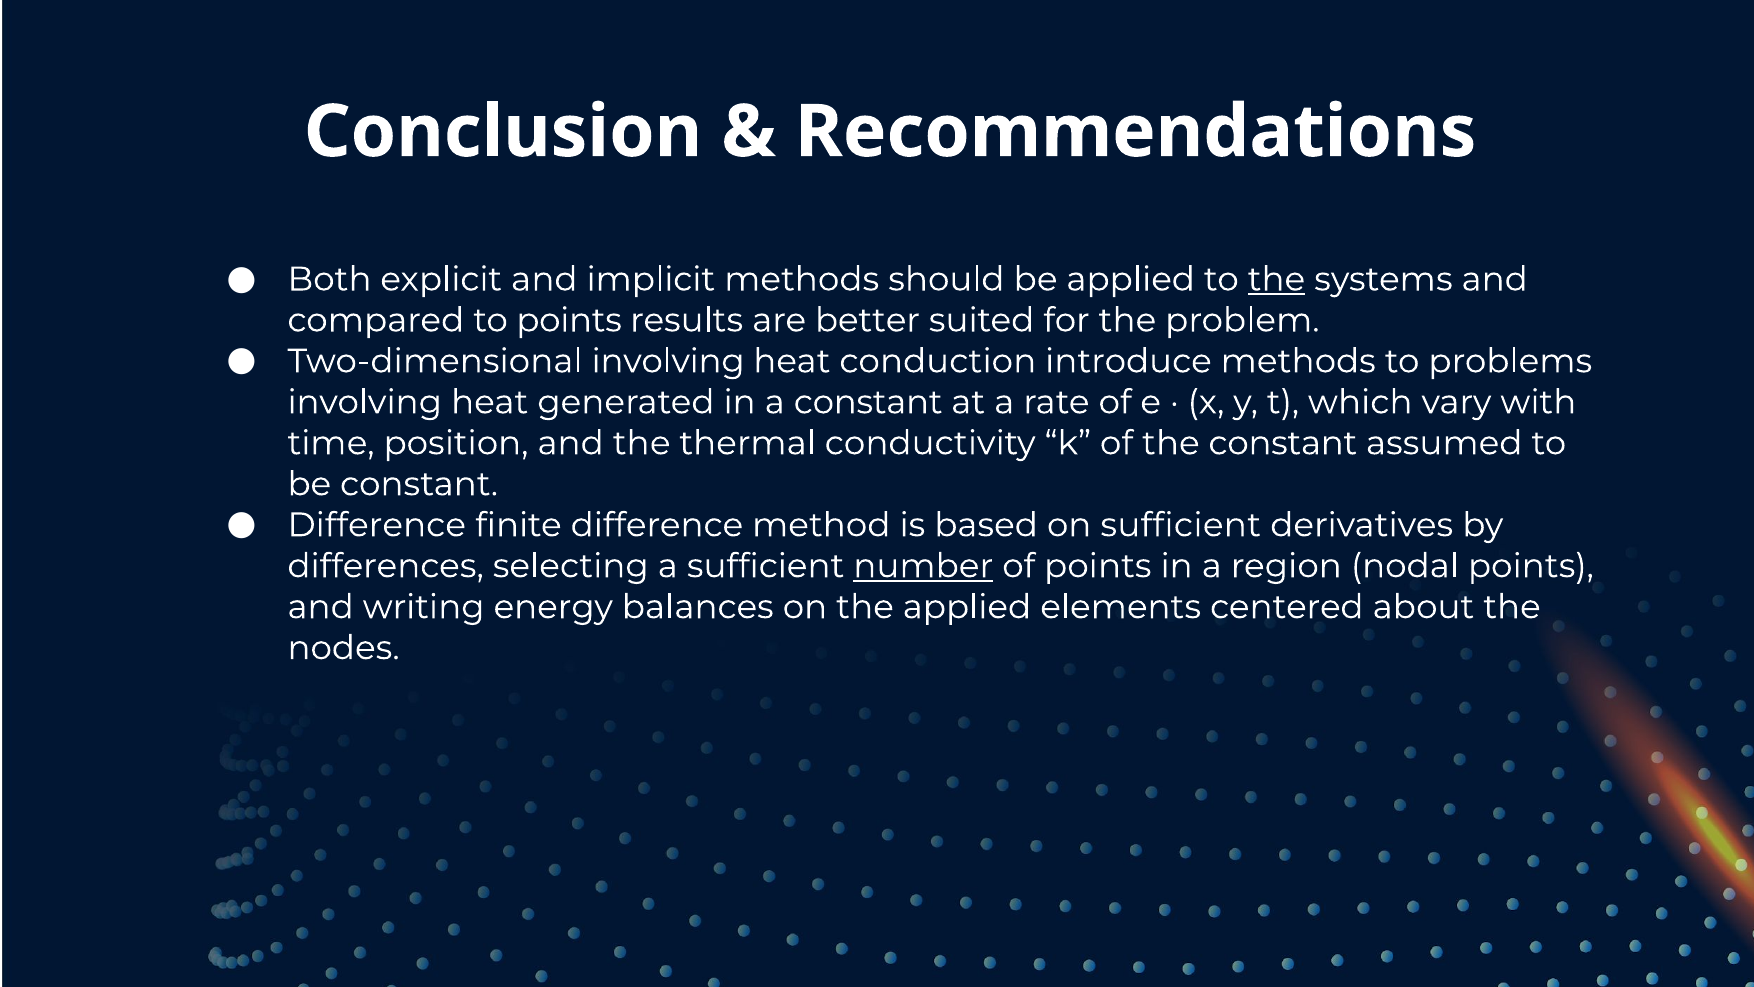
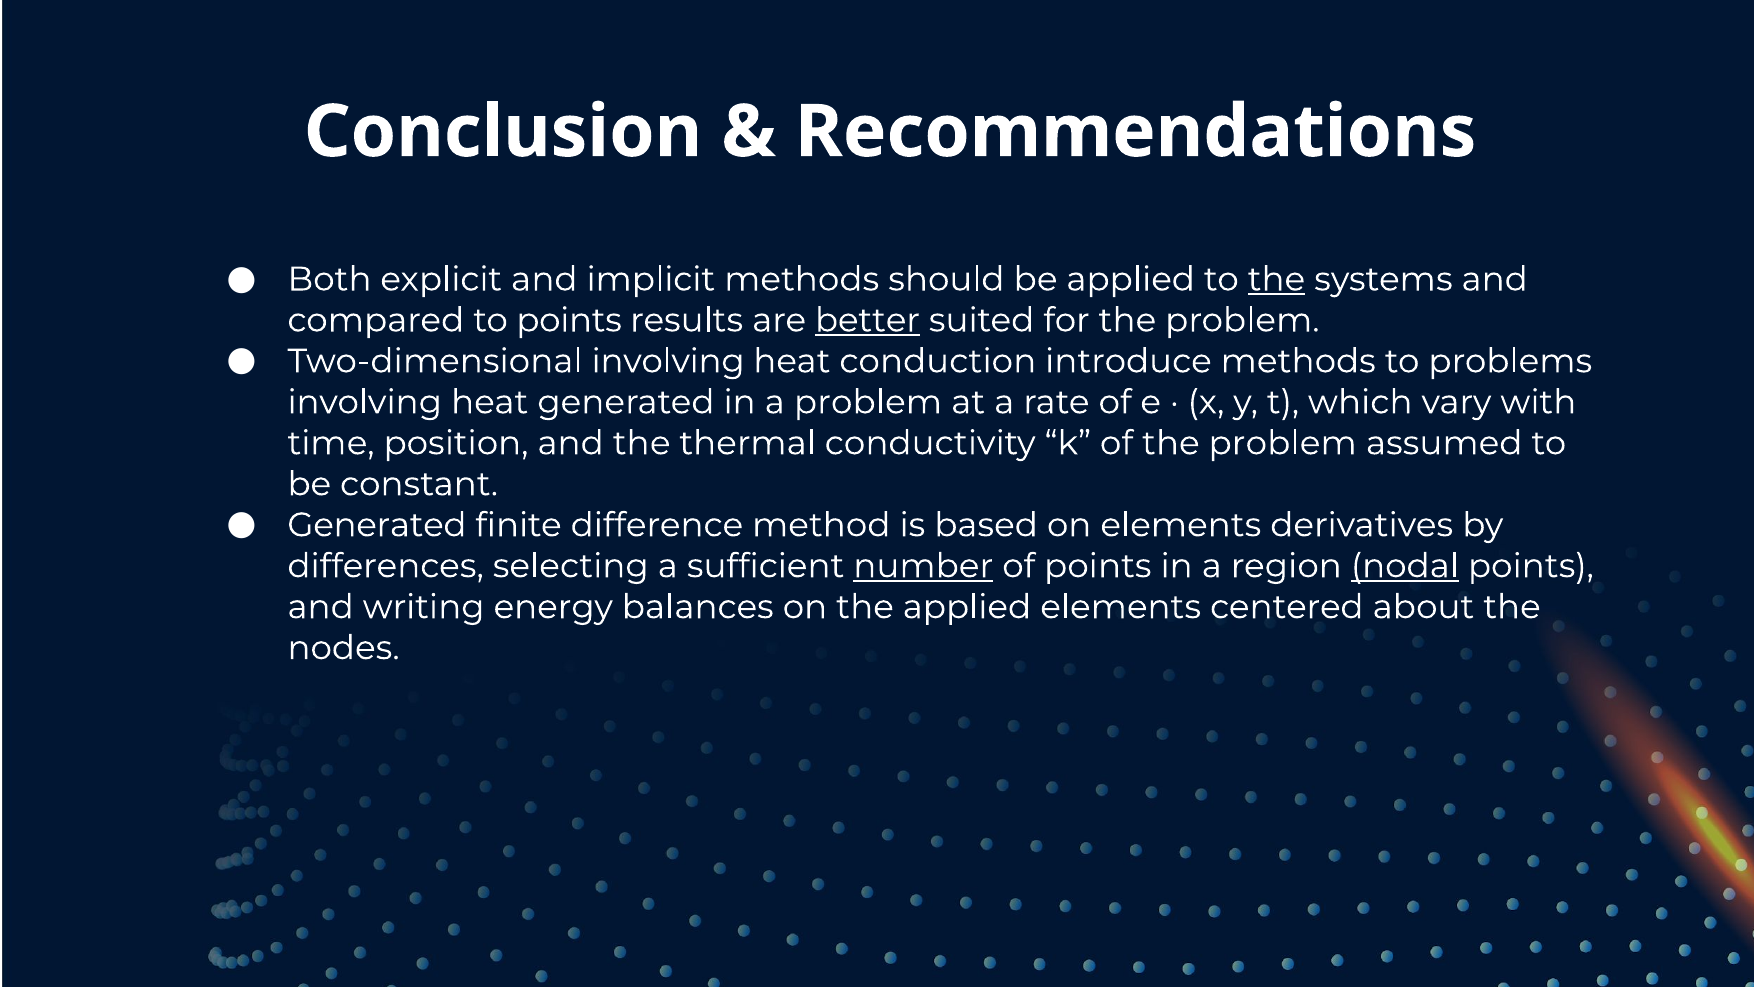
better underline: none -> present (867, 320)
a constant: constant -> problem (868, 402)
of the constant: constant -> problem (1283, 443)
Difference: Difference -> Generated (377, 525)
on sufficient: sufficient -> elements (1181, 525)
nodal underline: none -> present (1405, 566)
